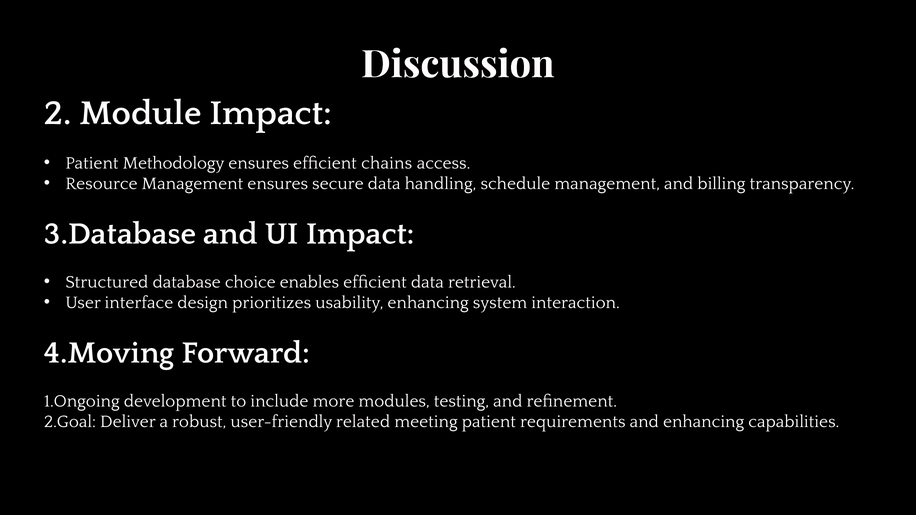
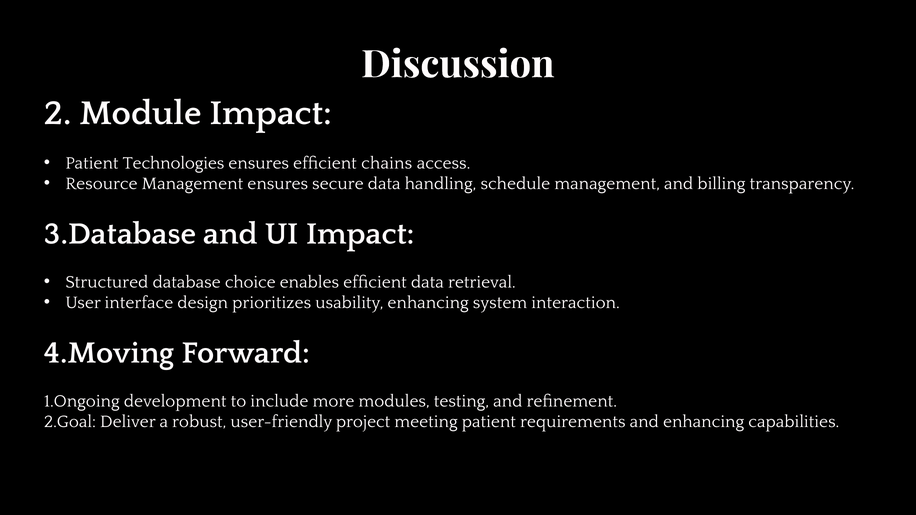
Methodology: Methodology -> Technologies (174, 163)
related: related -> project (363, 422)
